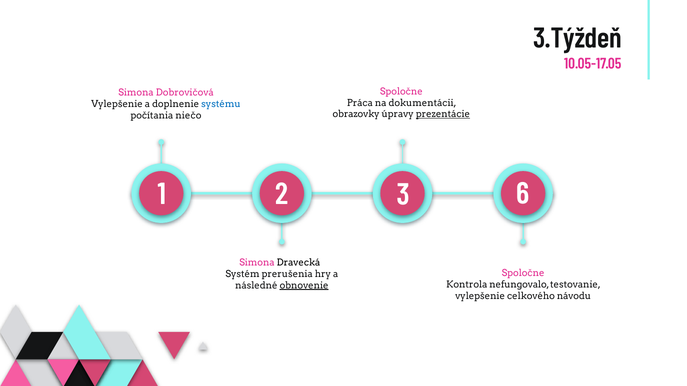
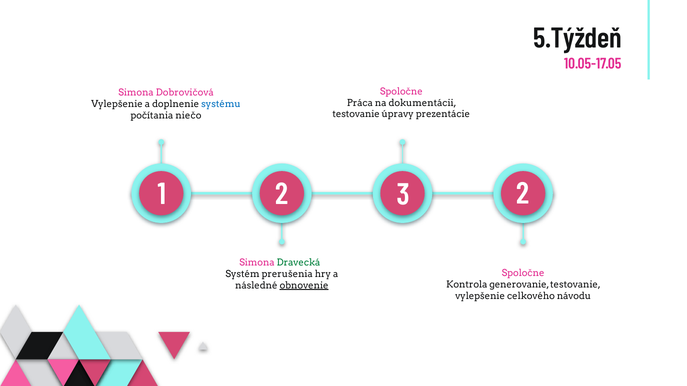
3.Týždeň: 3.Týždeň -> 5.Týždeň (577, 38)
obrazovky: obrazovky -> testovanie (356, 114)
prezentácie underline: present -> none (443, 114)
1 6: 6 -> 2 (523, 194)
Dravecká colour: black -> green (298, 263)
nefungovalo: nefungovalo -> generovanie (519, 285)
